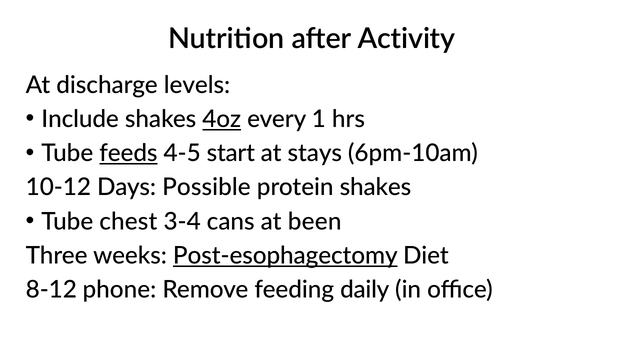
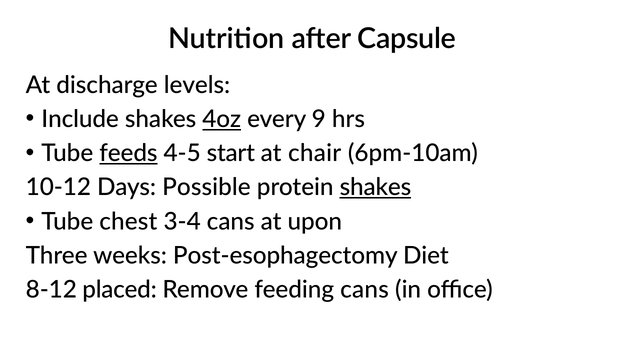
Activity: Activity -> Capsule (407, 39)
1: 1 -> 9 (319, 119)
stays: stays -> chair (315, 153)
shakes underline: none -> present (375, 187)
been: been -> upon (315, 221)
Post-esophagectomy underline: present -> none (285, 255)
phone: phone -> placed (120, 289)
feeding daily: daily -> cans (364, 289)
